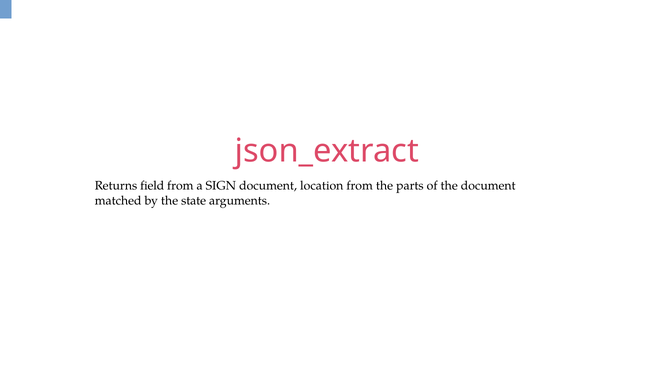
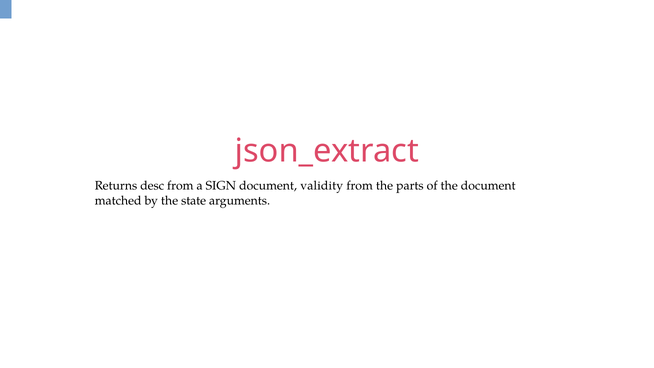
field: field -> desc (152, 186)
location: location -> validity (322, 186)
